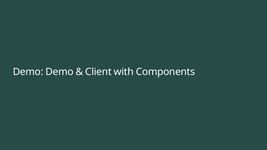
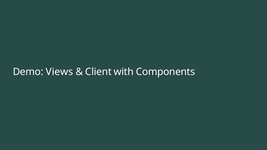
Demo Demo: Demo -> Views (59, 72)
